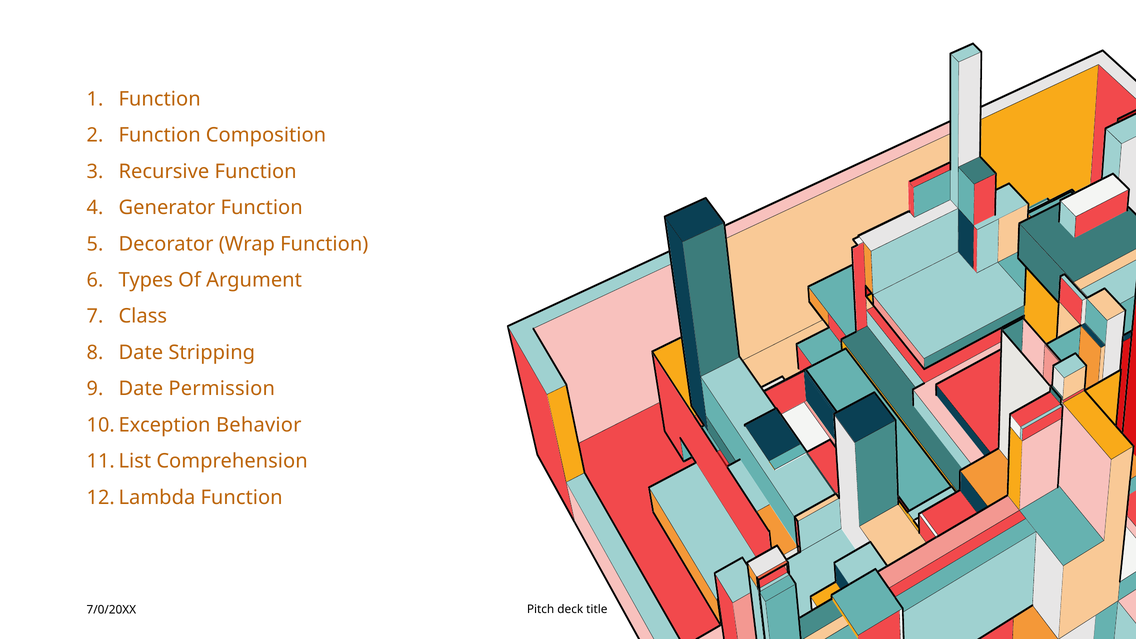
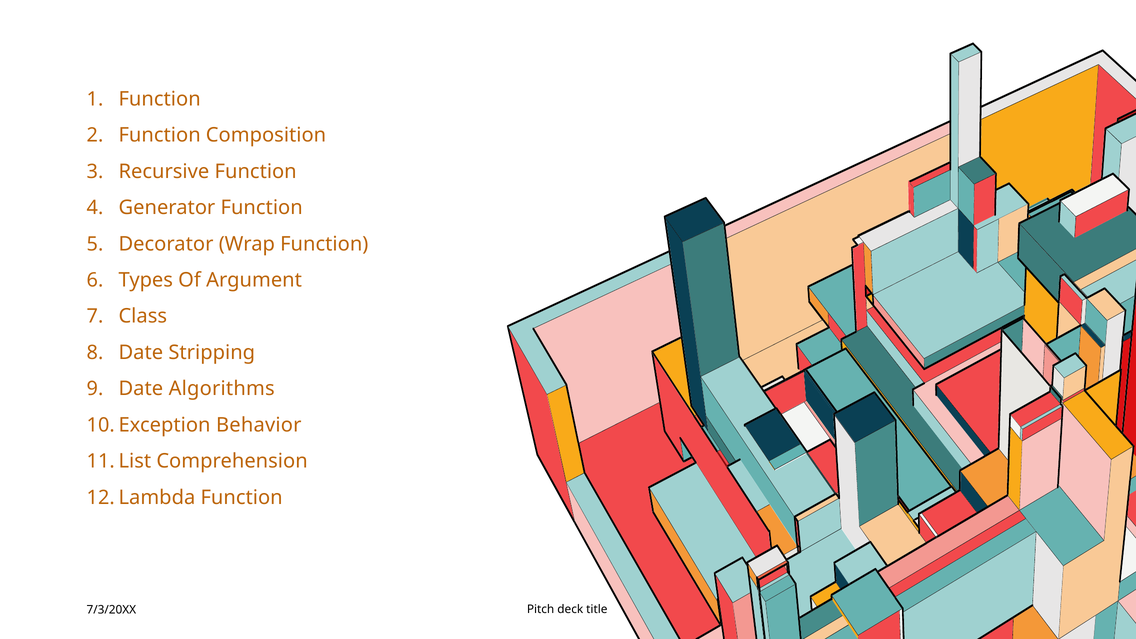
Permission: Permission -> Algorithms (222, 389)
7/0/20XX: 7/0/20XX -> 7/3/20XX (111, 610)
